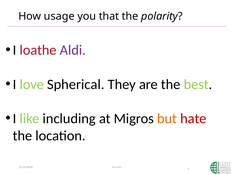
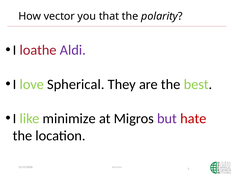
usage: usage -> vector (59, 16)
including: including -> minimize (69, 119)
but colour: orange -> purple (167, 119)
